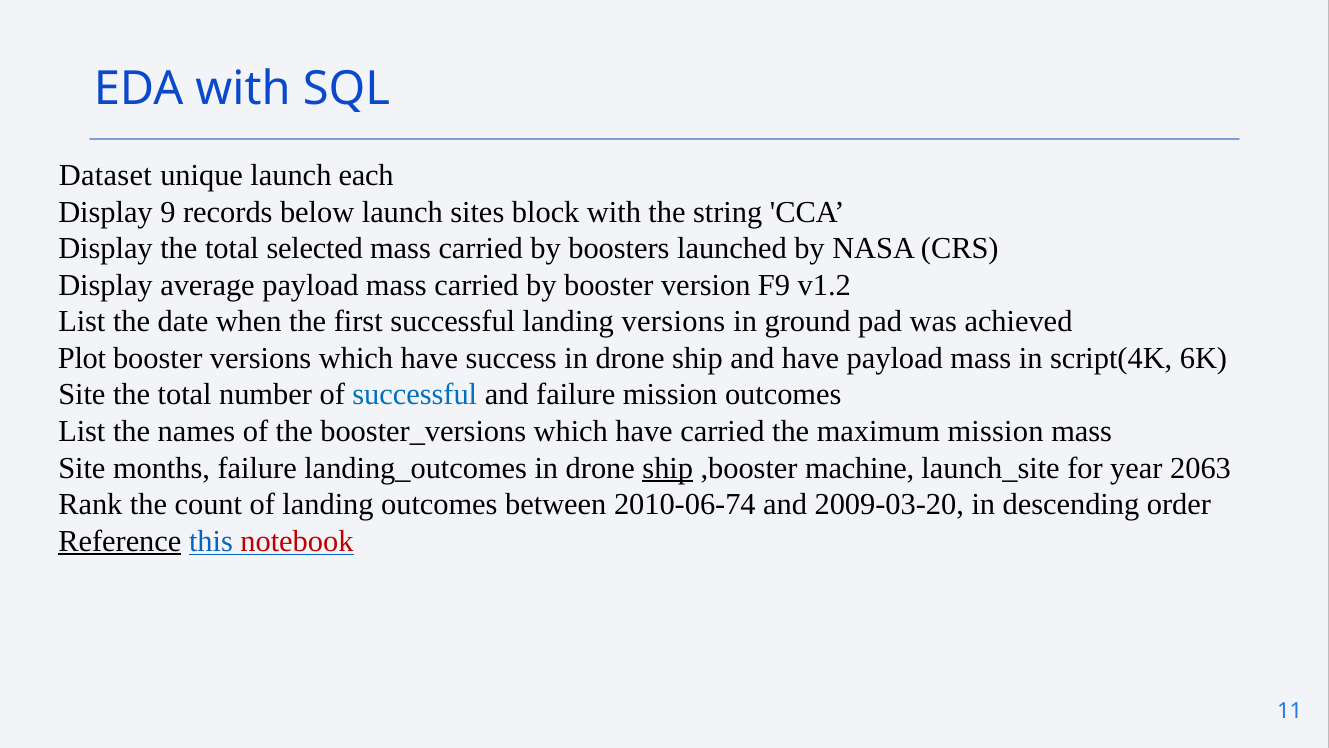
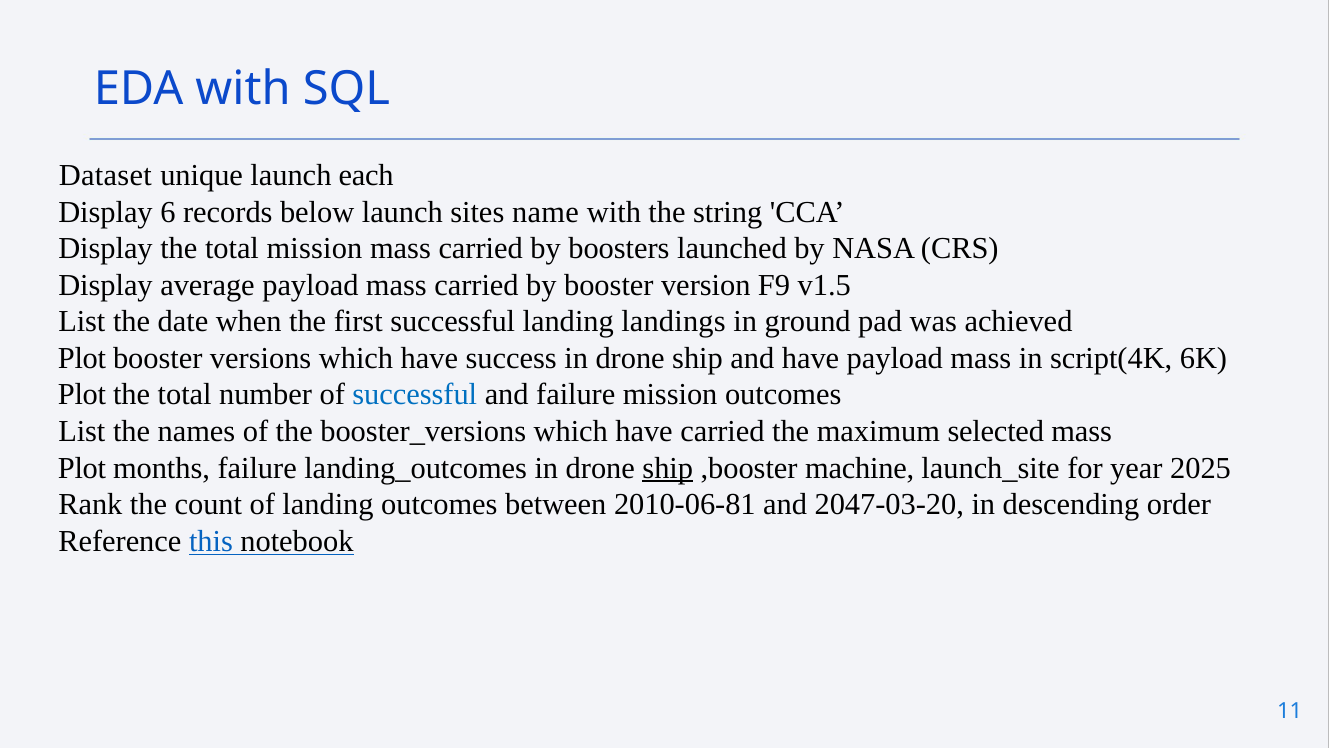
9: 9 -> 6 (168, 212)
block: block -> name (546, 212)
total selected: selected -> mission (314, 248)
v1.2: v1.2 -> v1.5 (824, 285)
landing versions: versions -> landings (673, 322)
Site: Site -> Plot (82, 395)
maximum mission: mission -> selected (996, 431)
Site: Site -> Plot (82, 468)
2063: 2063 -> 2025 (1201, 468)
2010-06-74: 2010-06-74 -> 2010-06-81 (685, 504)
2009-03-20: 2009-03-20 -> 2047-03-20 (889, 504)
Reference underline: present -> none (120, 541)
notebook colour: red -> black (297, 541)
